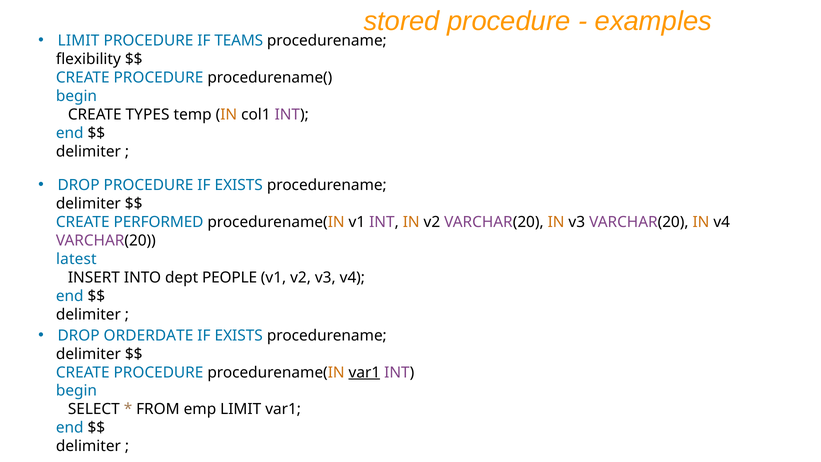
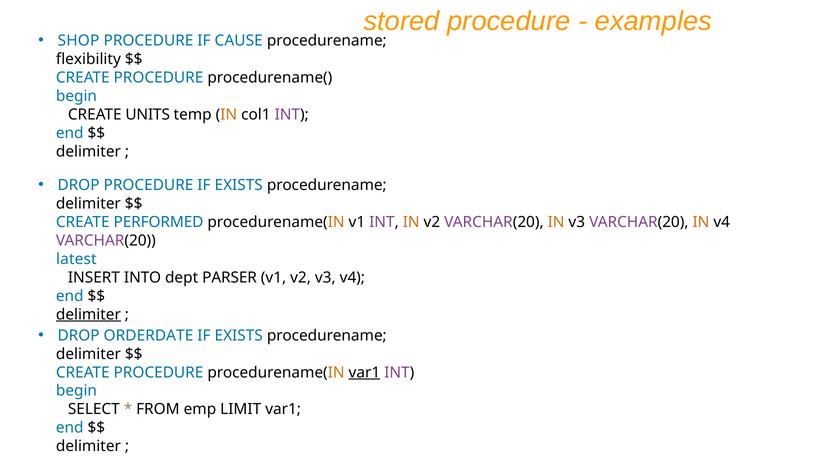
LIMIT: LIMIT -> SHOP (78, 41)
TEAMS: TEAMS -> CAUSE (239, 41)
TYPES: TYPES -> UNITS (148, 114)
PEOPLE: PEOPLE -> PARSER (230, 277)
delimiter underline: none -> present (88, 314)
